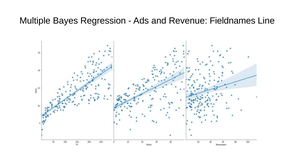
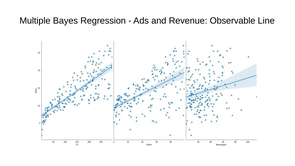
Fieldnames: Fieldnames -> Observable (233, 21)
